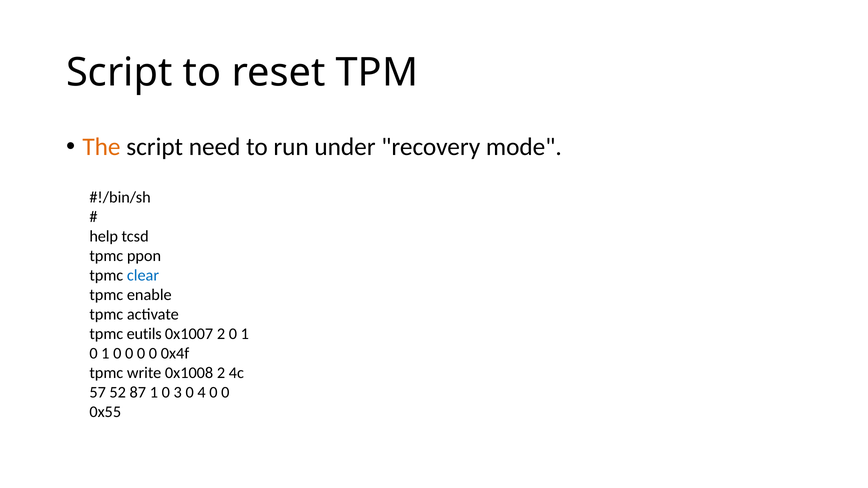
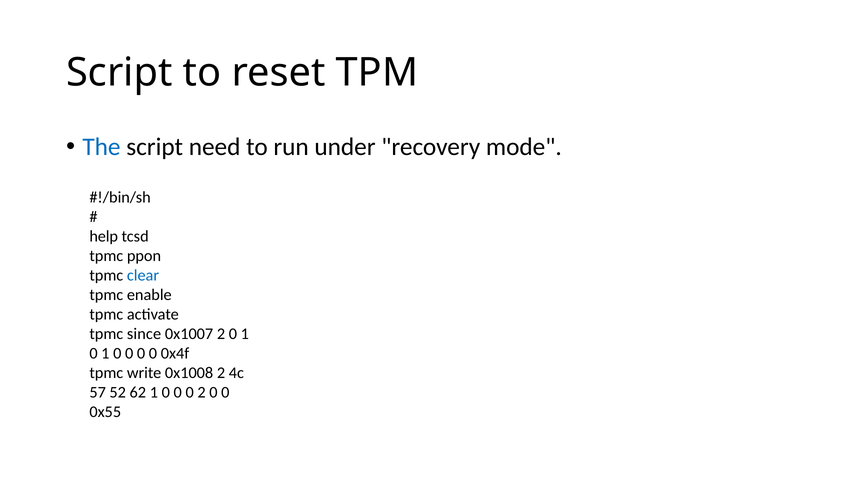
The colour: orange -> blue (102, 147)
eutils: eutils -> since (144, 334)
87: 87 -> 62 (138, 393)
3: 3 -> 0 (178, 393)
0 4: 4 -> 2 (202, 393)
